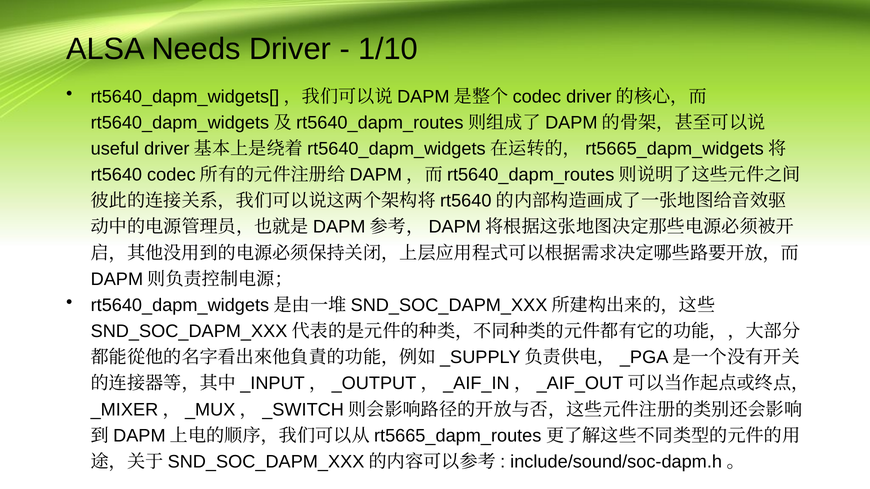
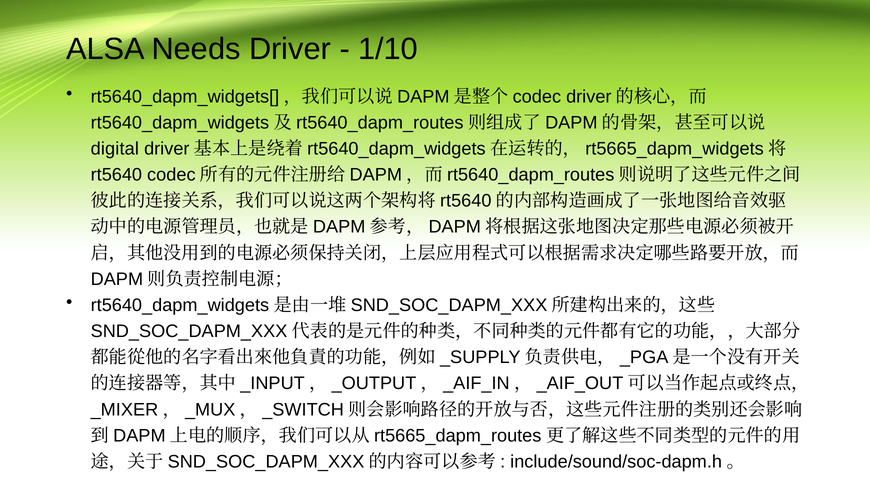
useful: useful -> digital (115, 149)
